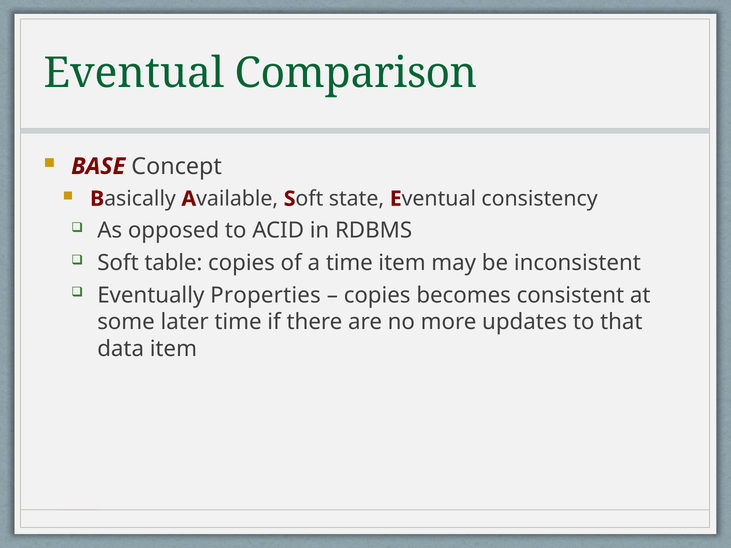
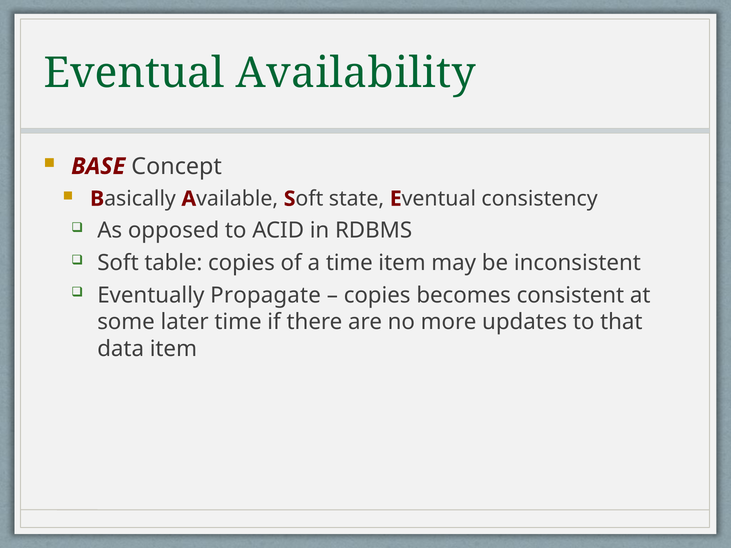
Comparison: Comparison -> Availability (356, 73)
Properties: Properties -> Propagate (266, 295)
